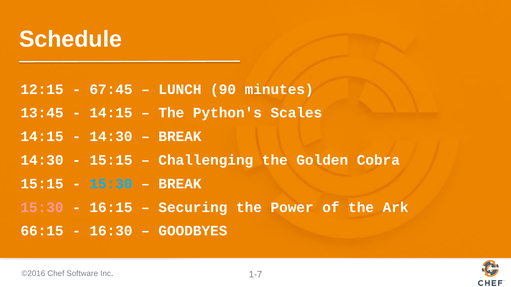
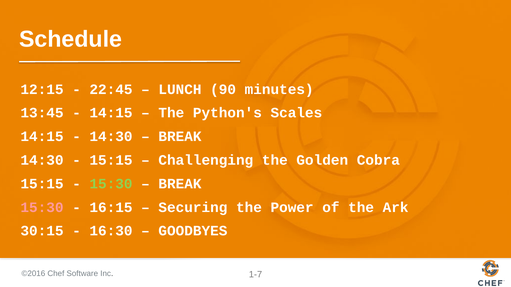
67:45: 67:45 -> 22:45 (111, 89)
15:30 colour: light blue -> light green (111, 184)
66:15: 66:15 -> 30:15 (42, 231)
